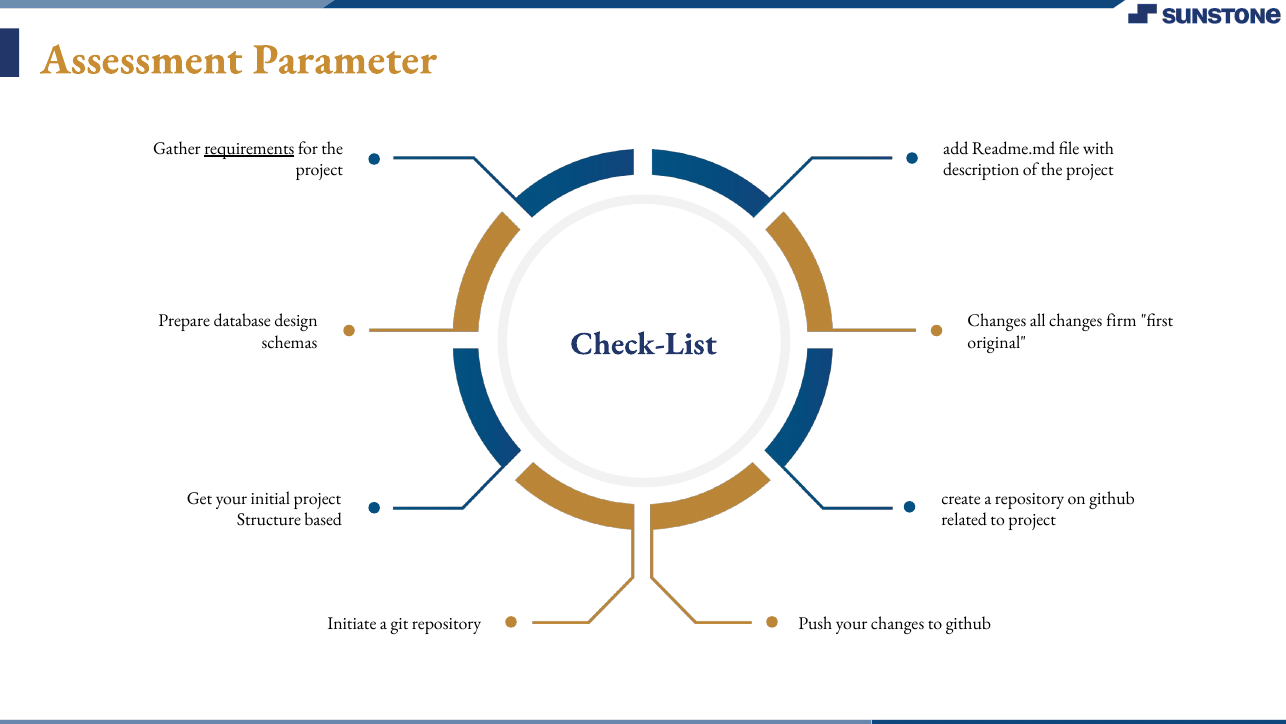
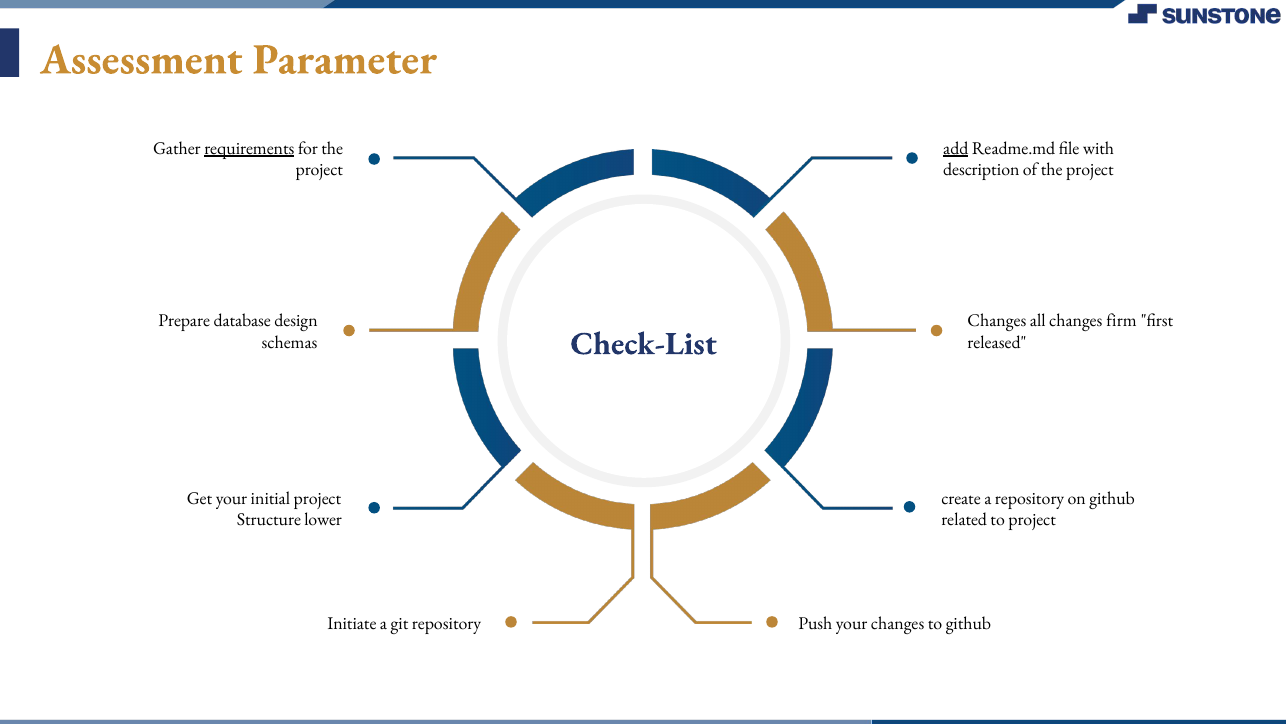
add underline: none -> present (956, 148)
original: original -> released (997, 342)
based: based -> lower (323, 519)
